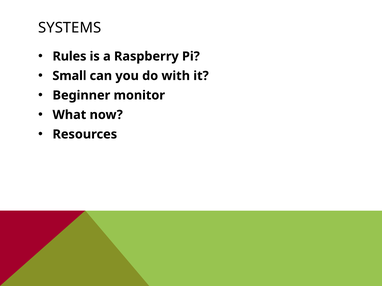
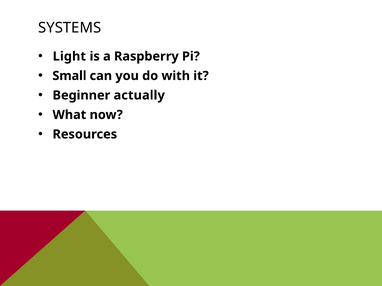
Rules: Rules -> Light (69, 56)
monitor: monitor -> actually (139, 95)
